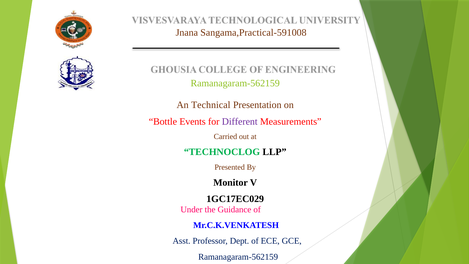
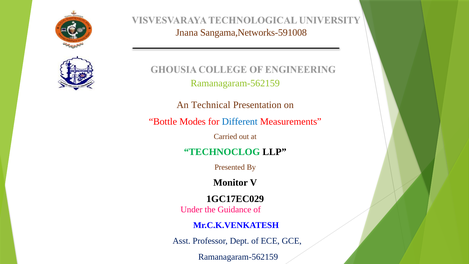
Sangama,Practical-591008: Sangama,Practical-591008 -> Sangama,Networks-591008 (254, 33)
Events: Events -> Modes (193, 121)
Different colour: purple -> blue (240, 121)
